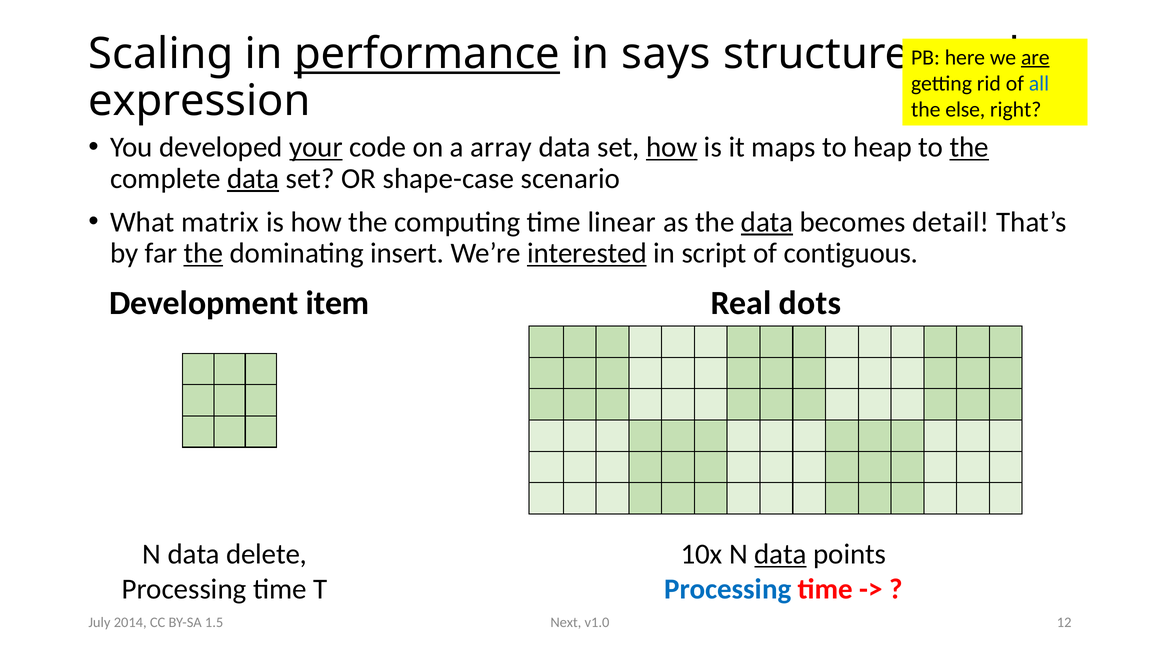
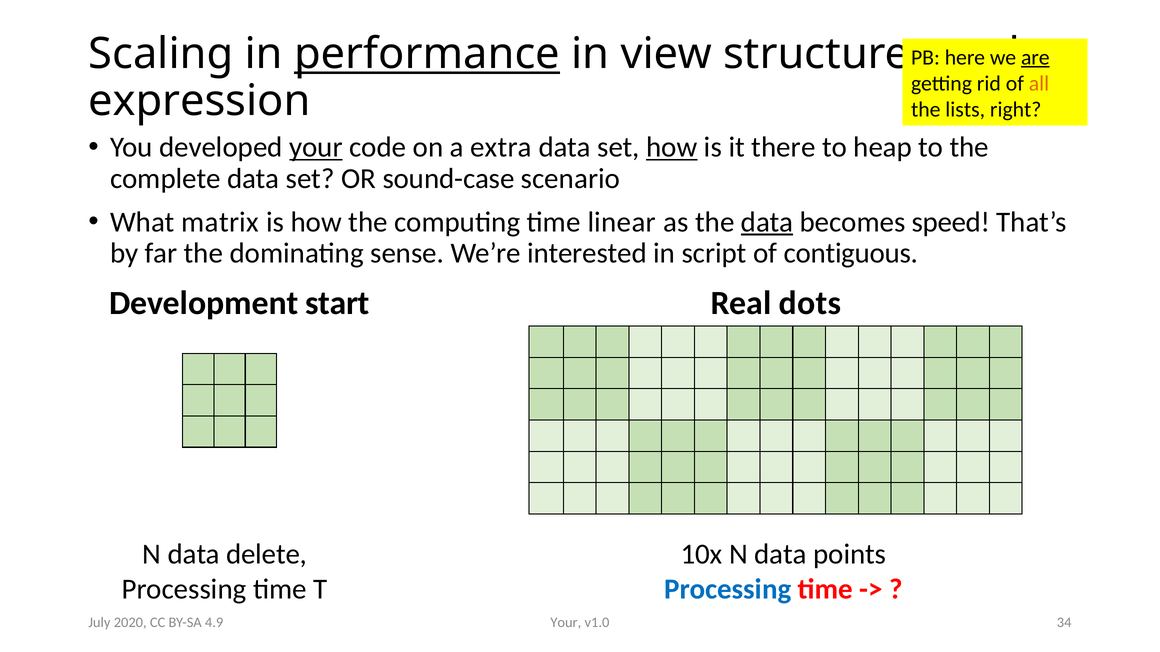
says: says -> view (666, 54)
all colour: blue -> orange (1039, 84)
else: else -> lists (965, 110)
array: array -> extra (501, 147)
maps: maps -> there (783, 147)
the underline: present -> none (969, 147)
data underline: present -> none (253, 179)
shape-case: shape-case -> sound-case (449, 179)
detail: detail -> speed (951, 222)
the underline: present -> none (203, 253)
insert: insert -> sense (407, 253)
interested underline: present -> none (587, 253)
item: item -> start (337, 303)
data underline: present -> none (781, 555)
Next: Next -> Your (566, 623)
12: 12 -> 34 (1064, 623)
2014: 2014 -> 2020 (130, 623)
1.5: 1.5 -> 4.9 (214, 623)
